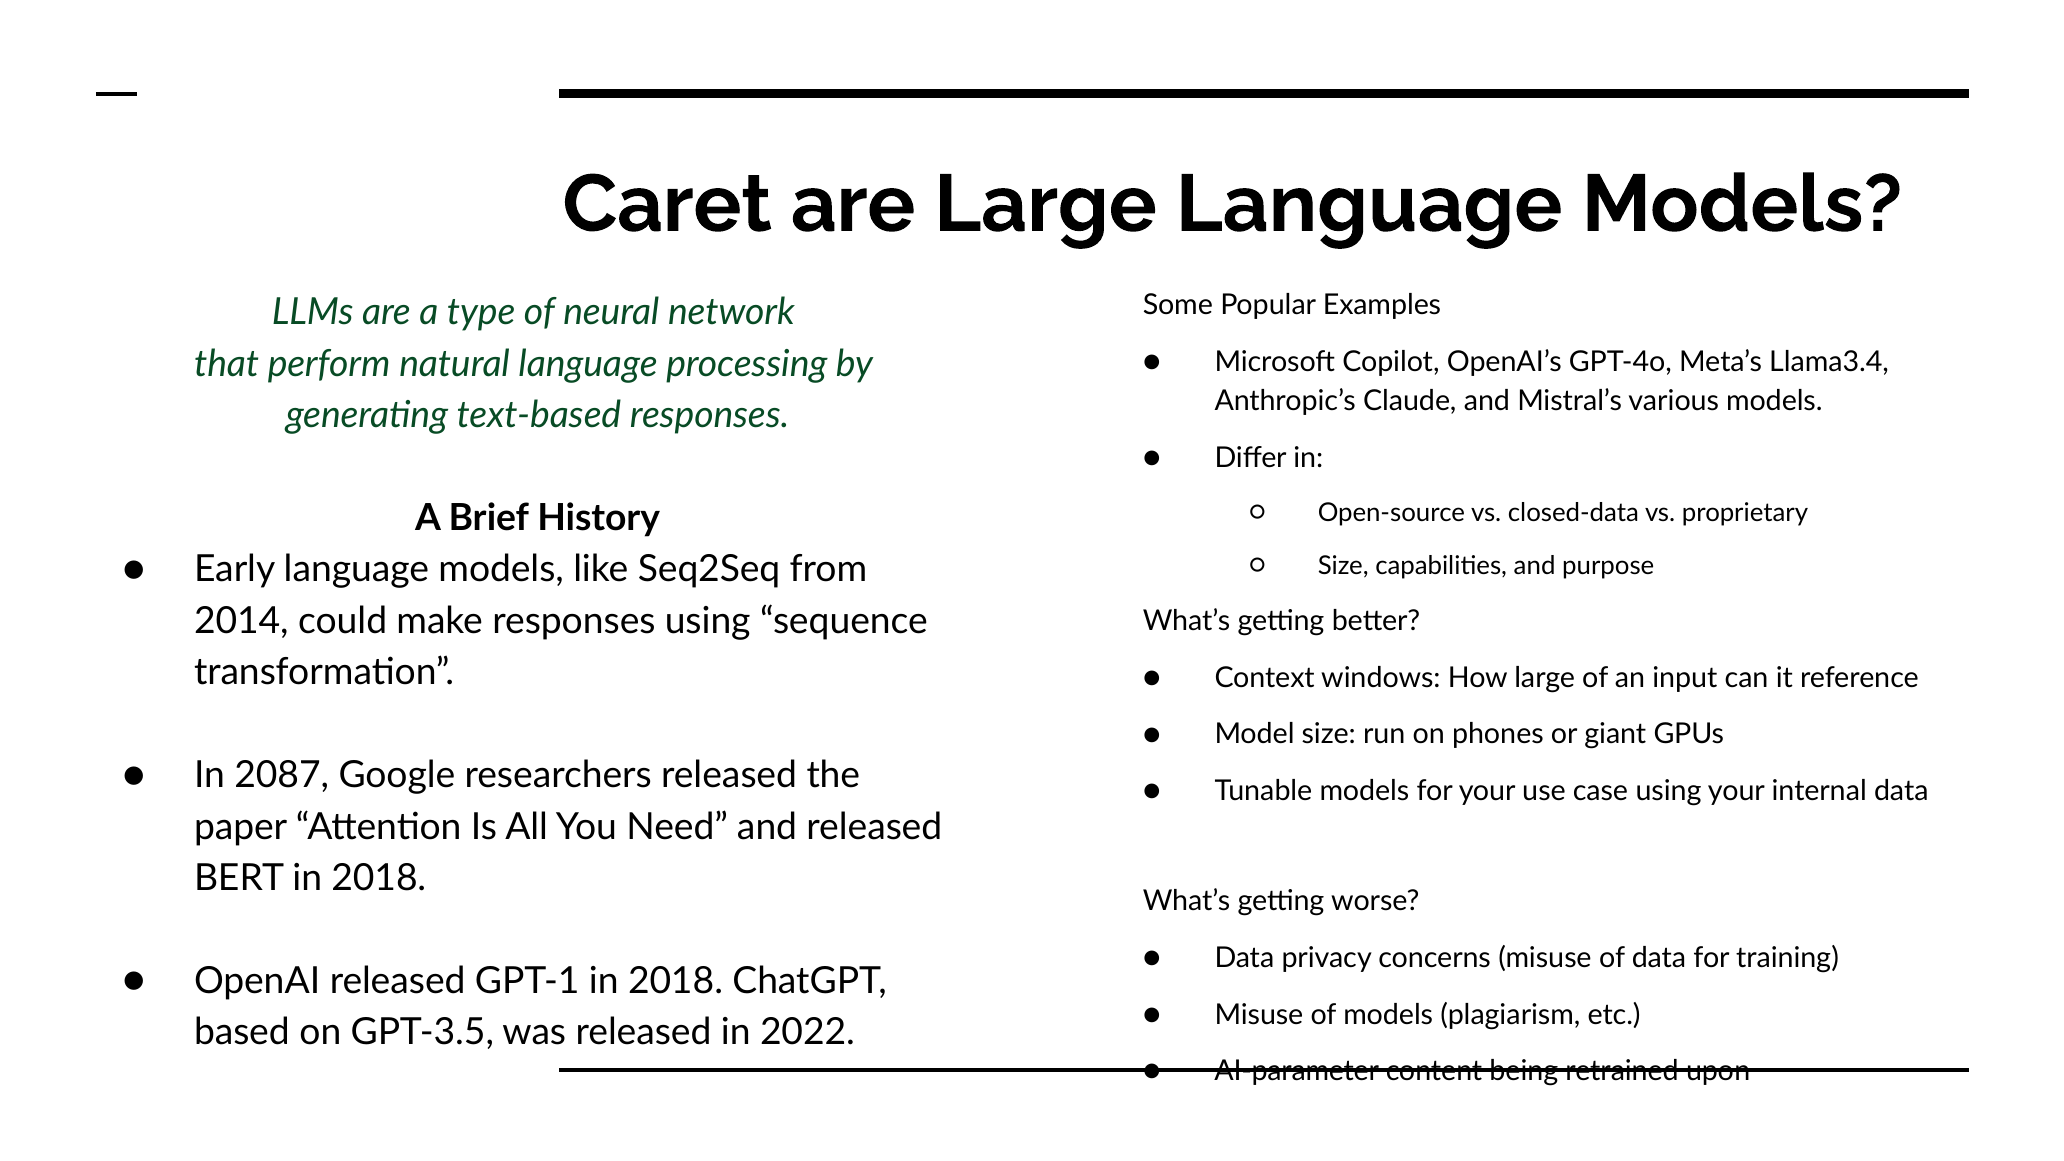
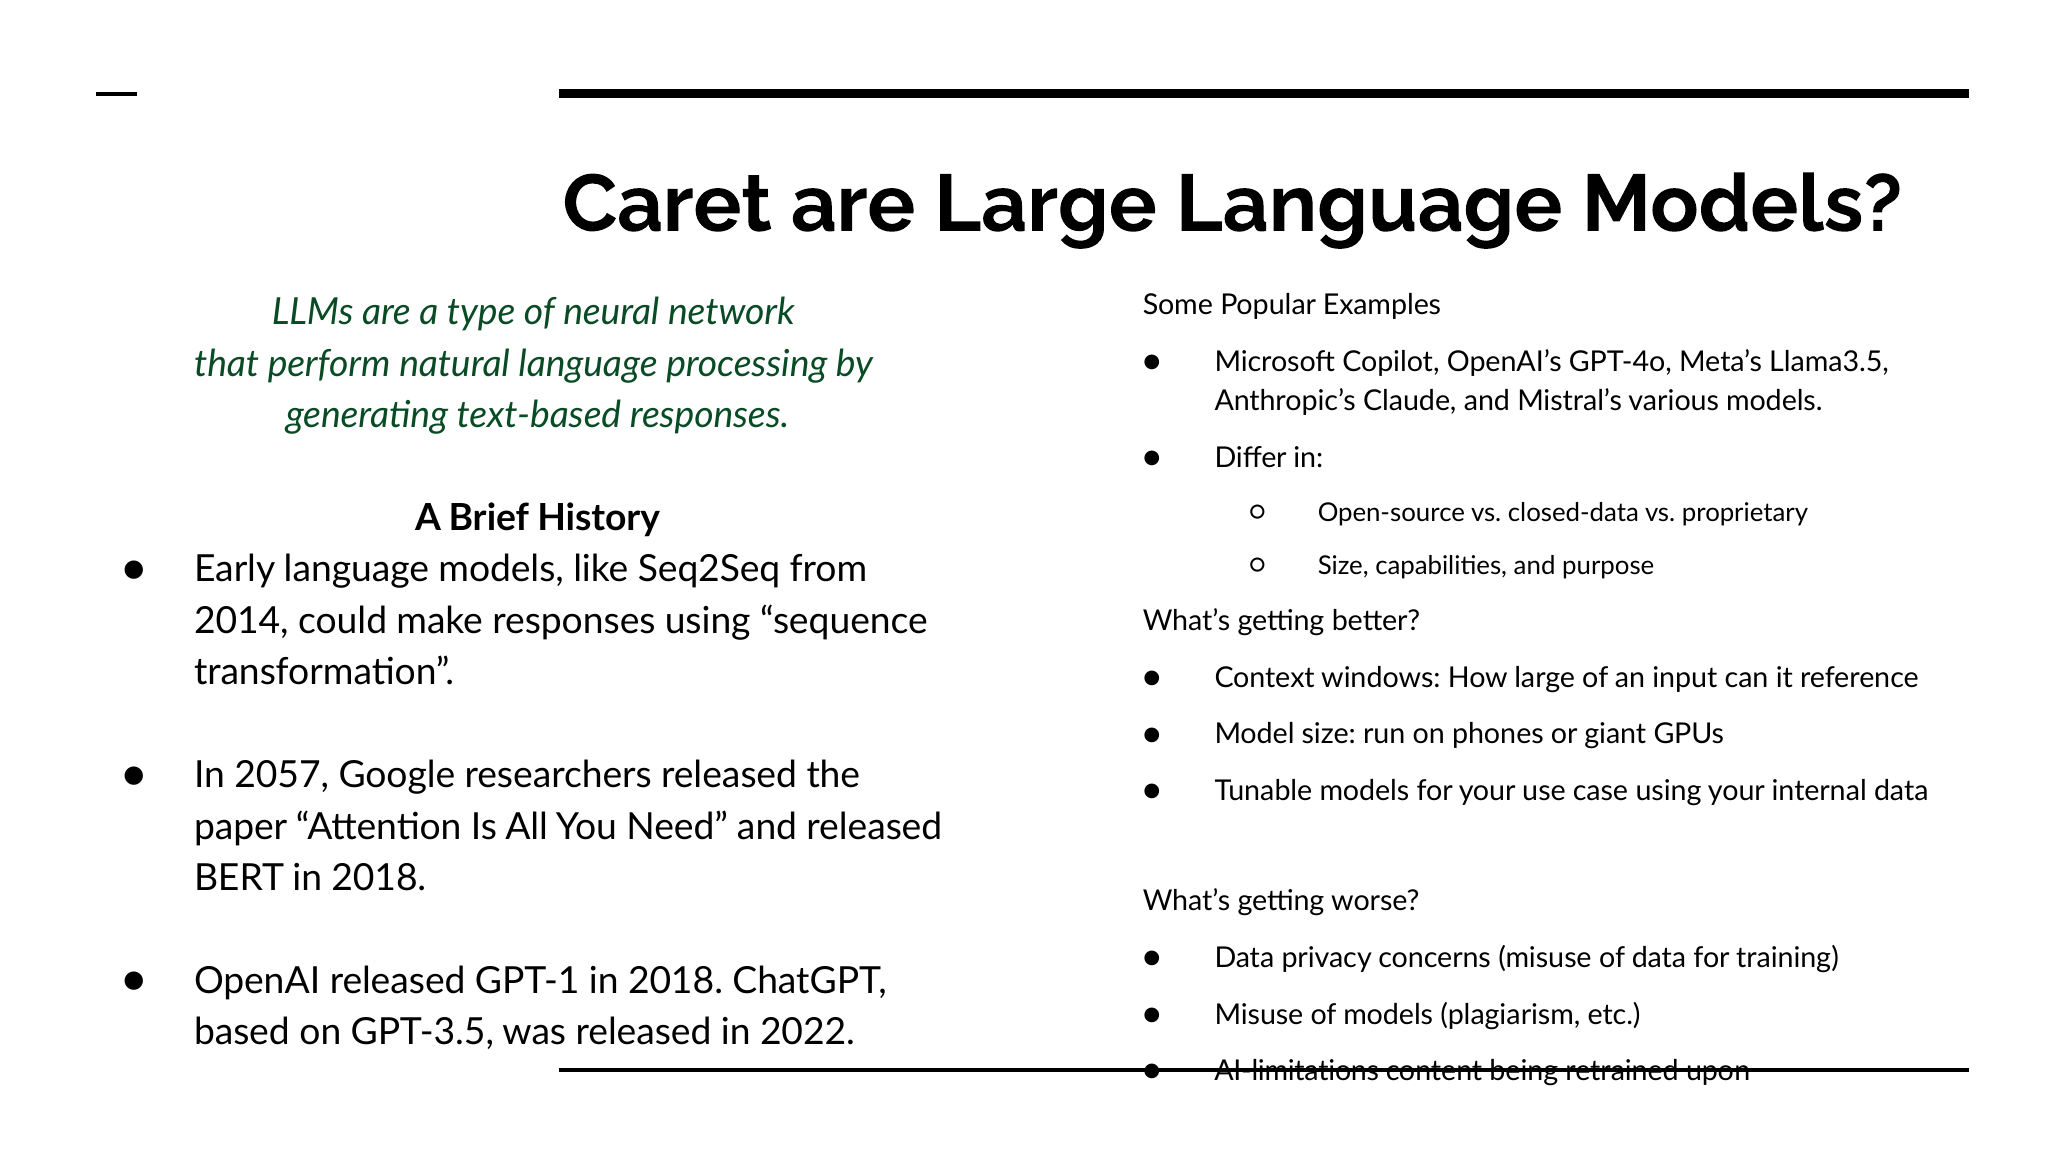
Llama3.4: Llama3.4 -> Llama3.5 (1829, 362)
2087: 2087 -> 2057 (282, 775)
AI-parameter: AI-parameter -> AI-limitations (1297, 1071)
